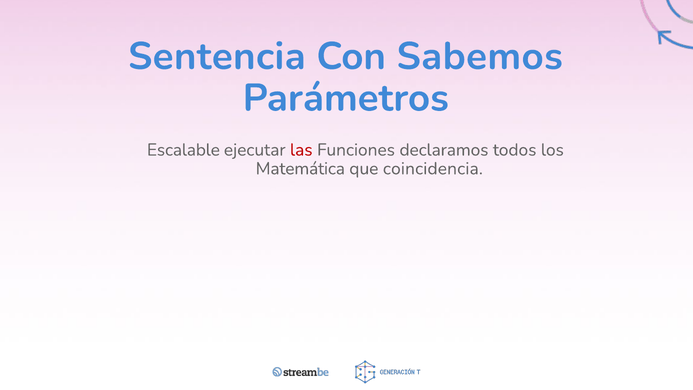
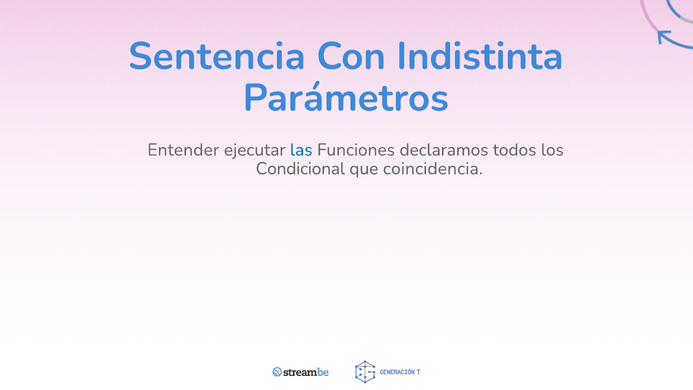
Sabemos: Sabemos -> Indistinta (480, 56)
Escalable: Escalable -> Entender (183, 150)
las colour: red -> blue (301, 150)
Matemática: Matemática -> Condicional (300, 169)
